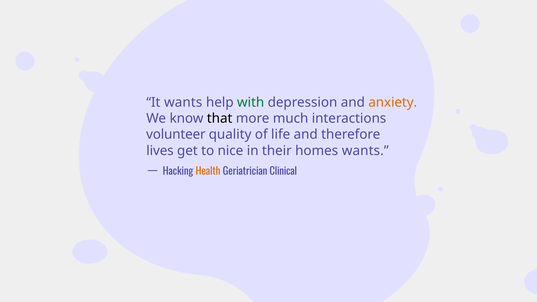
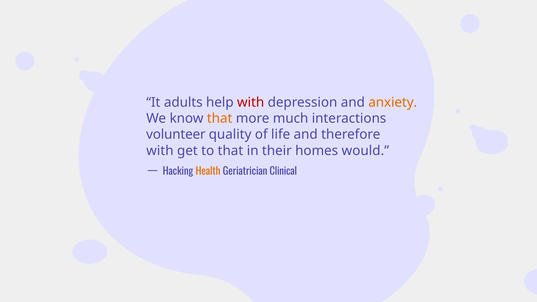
It wants: wants -> adults (183, 102)
with colour: green -> red (251, 102)
that colour: black -> orange (220, 118)
lives: lives -> with (160, 151)
to nice: nice -> that (230, 151)
homes wants: wants -> would (365, 151)
